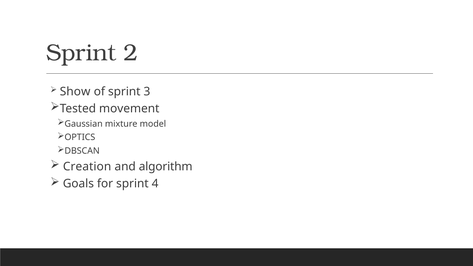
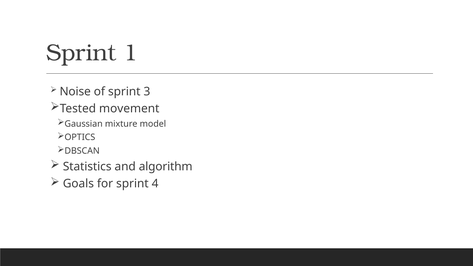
2: 2 -> 1 (131, 53)
Show: Show -> Noise (75, 91)
Creation: Creation -> Statistics (87, 167)
